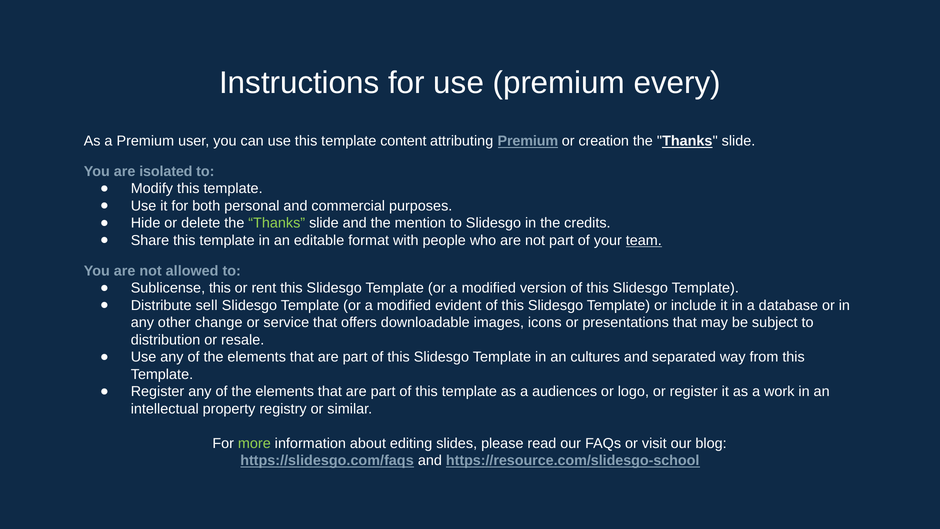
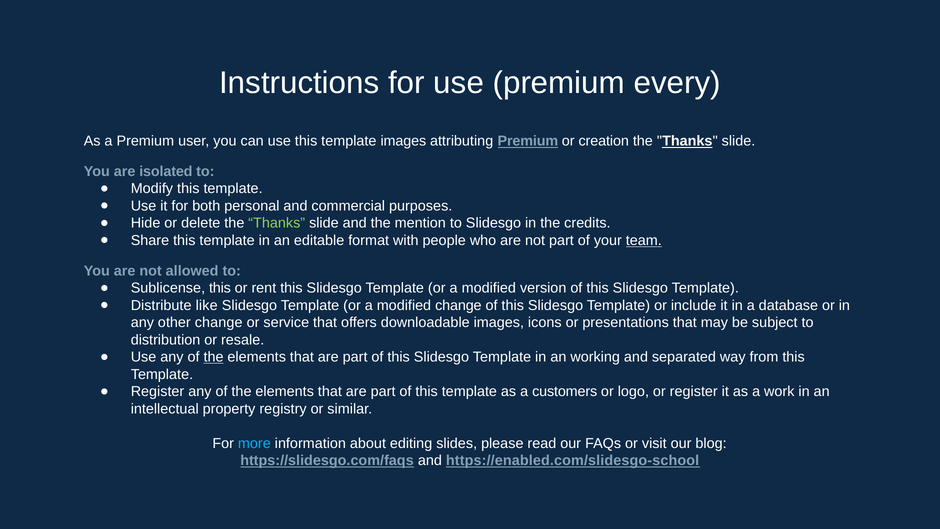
template content: content -> images (403, 141)
sell: sell -> like (207, 305)
modified evident: evident -> change (458, 305)
the underline: none -> present (214, 357)
cultures: cultures -> working (595, 357)
audiences: audiences -> customers (565, 391)
more colour: light green -> light blue (254, 443)
https://resource.com/slidesgo-school: https://resource.com/slidesgo-school -> https://enabled.com/slidesgo-school (573, 460)
